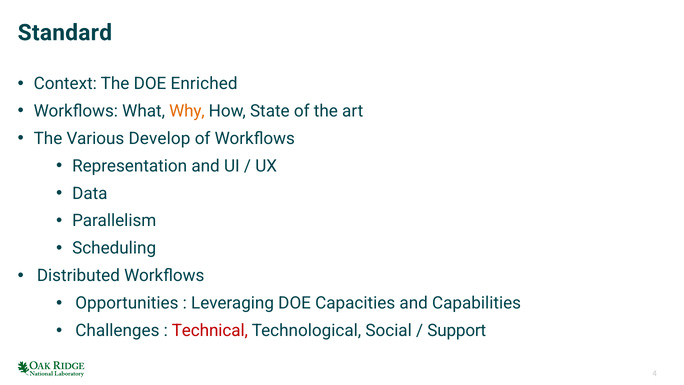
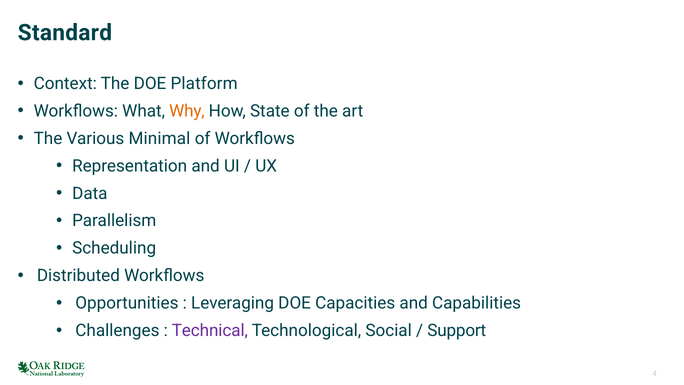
Enriched: Enriched -> Platform (204, 84)
Develop: Develop -> Minimal (159, 138)
Technical colour: red -> purple (210, 330)
